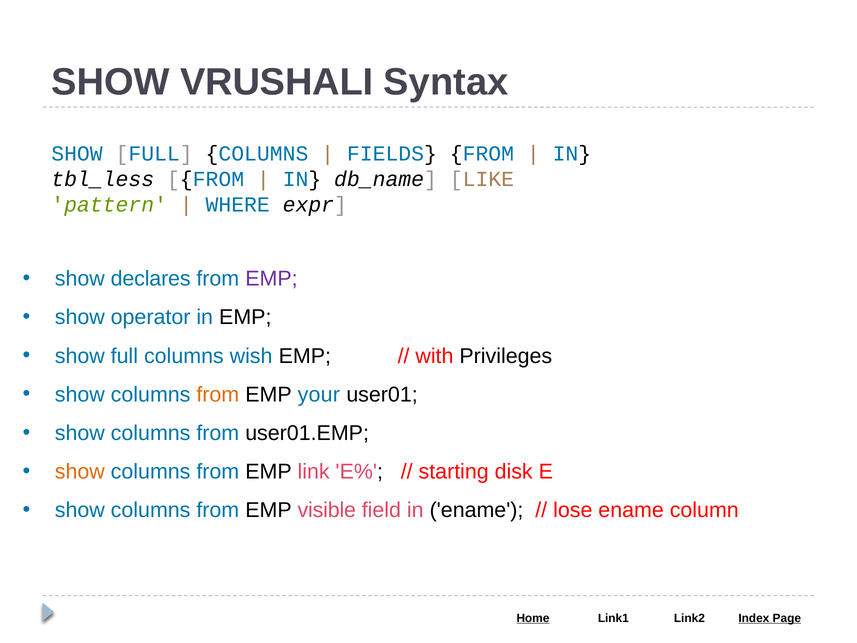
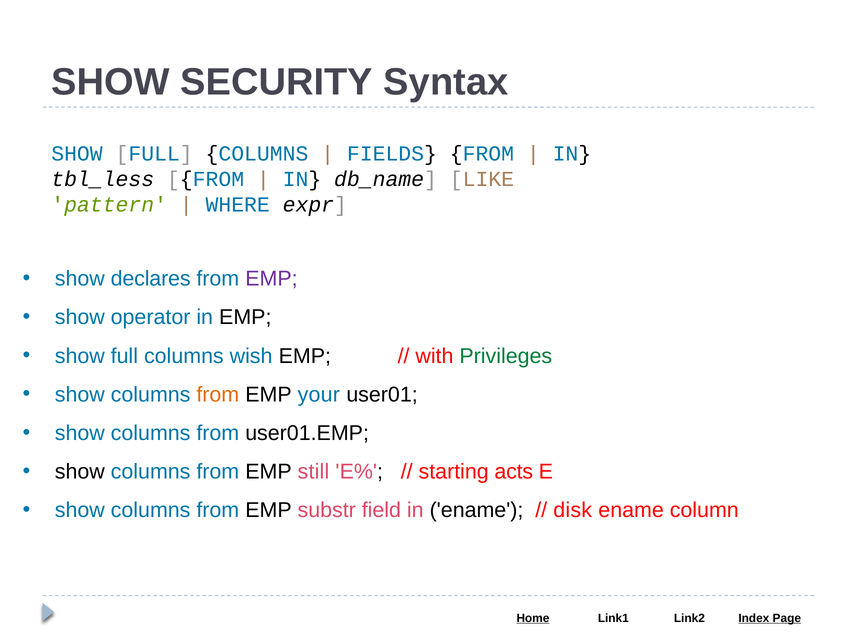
VRUSHALI: VRUSHALI -> SECURITY (277, 82)
Privileges colour: black -> green (506, 356)
show colour: orange -> black (80, 471)
link: link -> still (313, 471)
disk: disk -> acts (514, 471)
visible: visible -> substr (327, 510)
lose: lose -> disk (573, 510)
